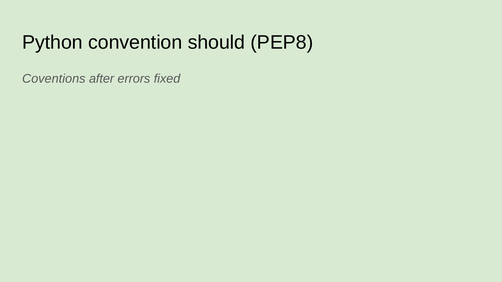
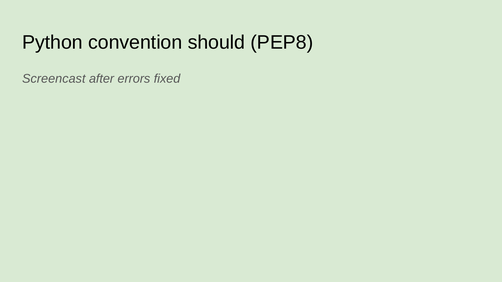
Coventions: Coventions -> Screencast (54, 79)
